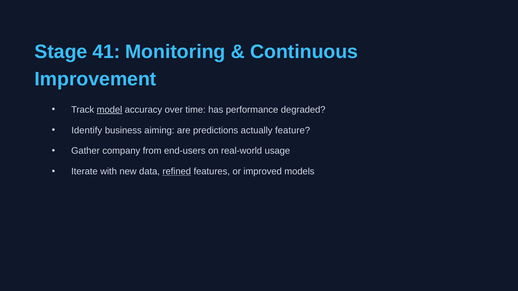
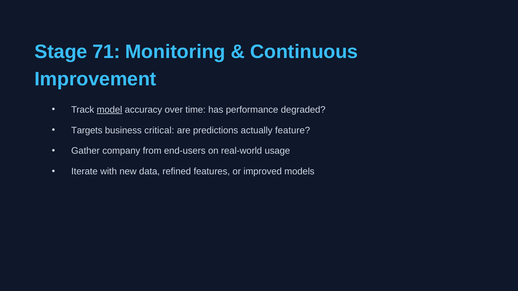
41: 41 -> 71 (106, 52)
Identify: Identify -> Targets (87, 130)
aiming: aiming -> critical (159, 130)
refined underline: present -> none (177, 172)
